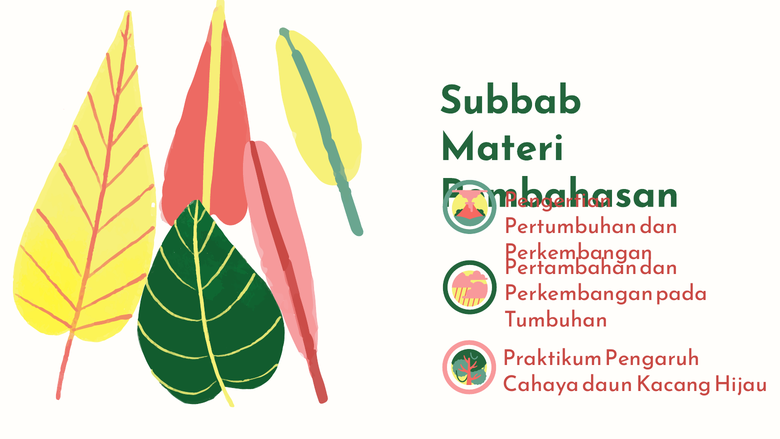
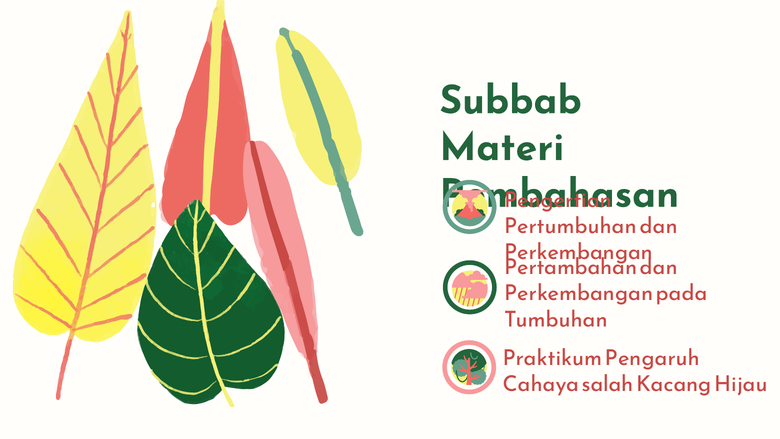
daun: daun -> salah (608, 384)
